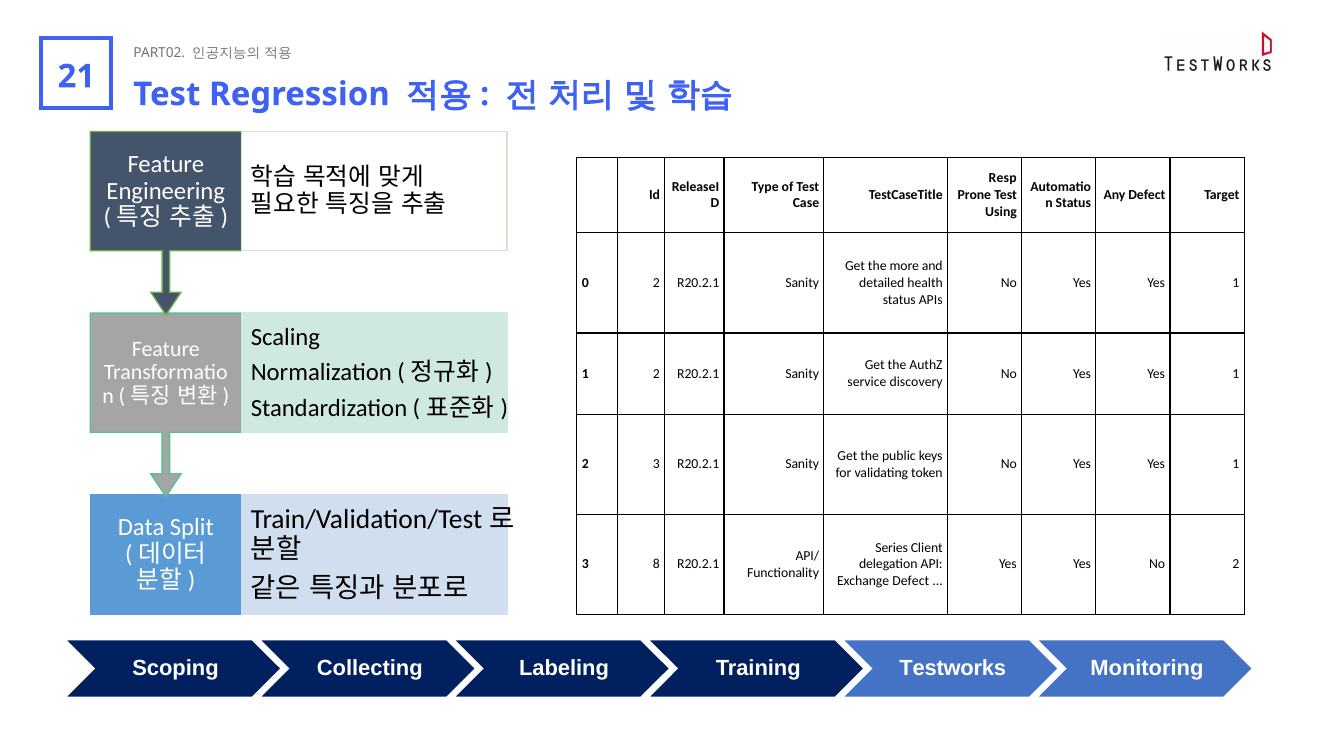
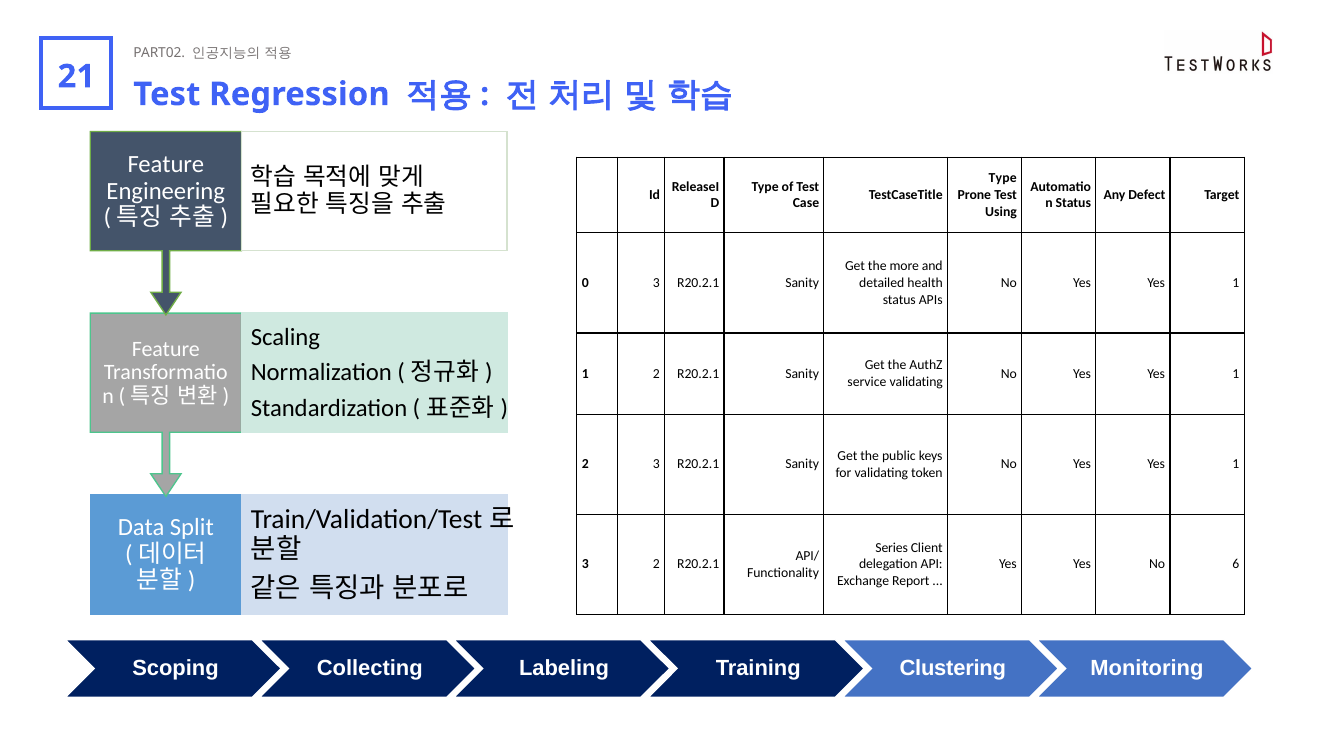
Resp: Resp -> Type (1003, 179)
0 2: 2 -> 3 (656, 283)
service discovery: discovery -> validating (916, 382)
3 8: 8 -> 2 (656, 565)
No 2: 2 -> 6 (1236, 565)
Exchange Defect: Defect -> Report (911, 581)
Testworks: Testworks -> Clustering (953, 669)
